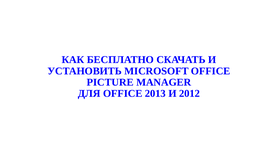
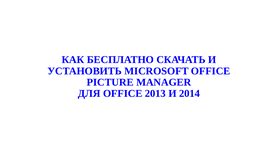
2012: 2012 -> 2014 (190, 94)
